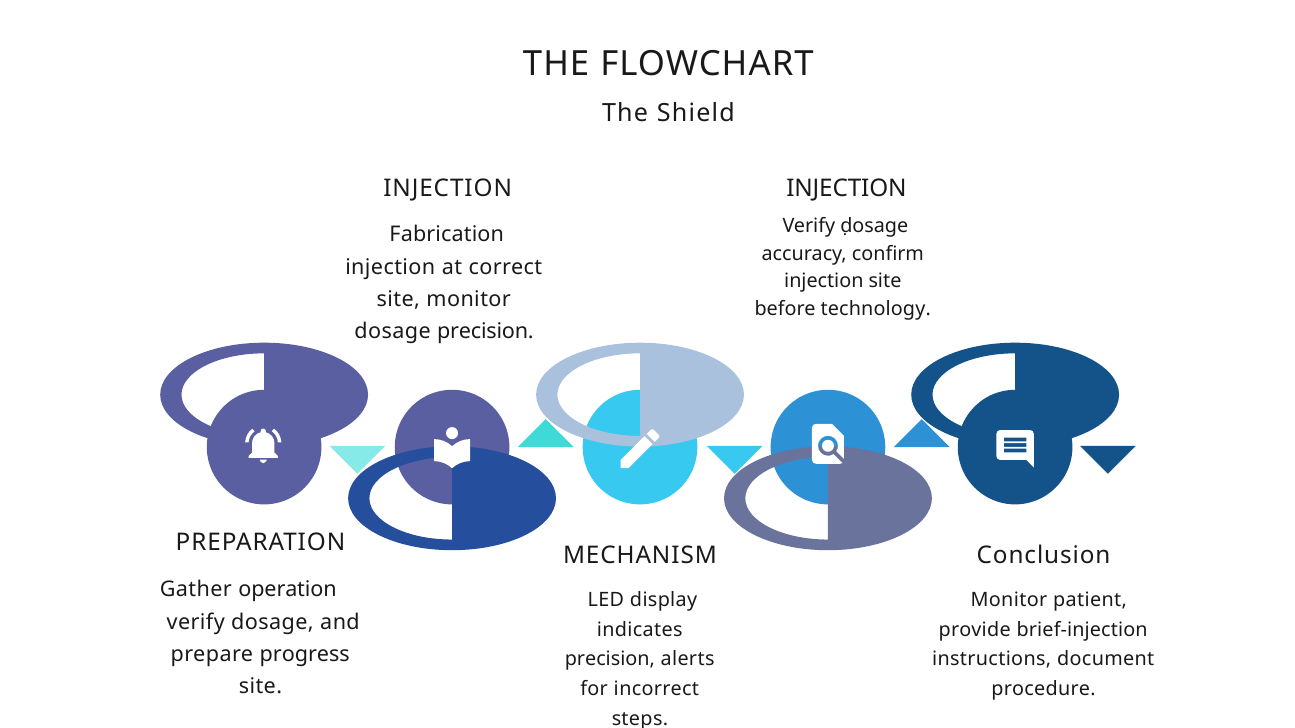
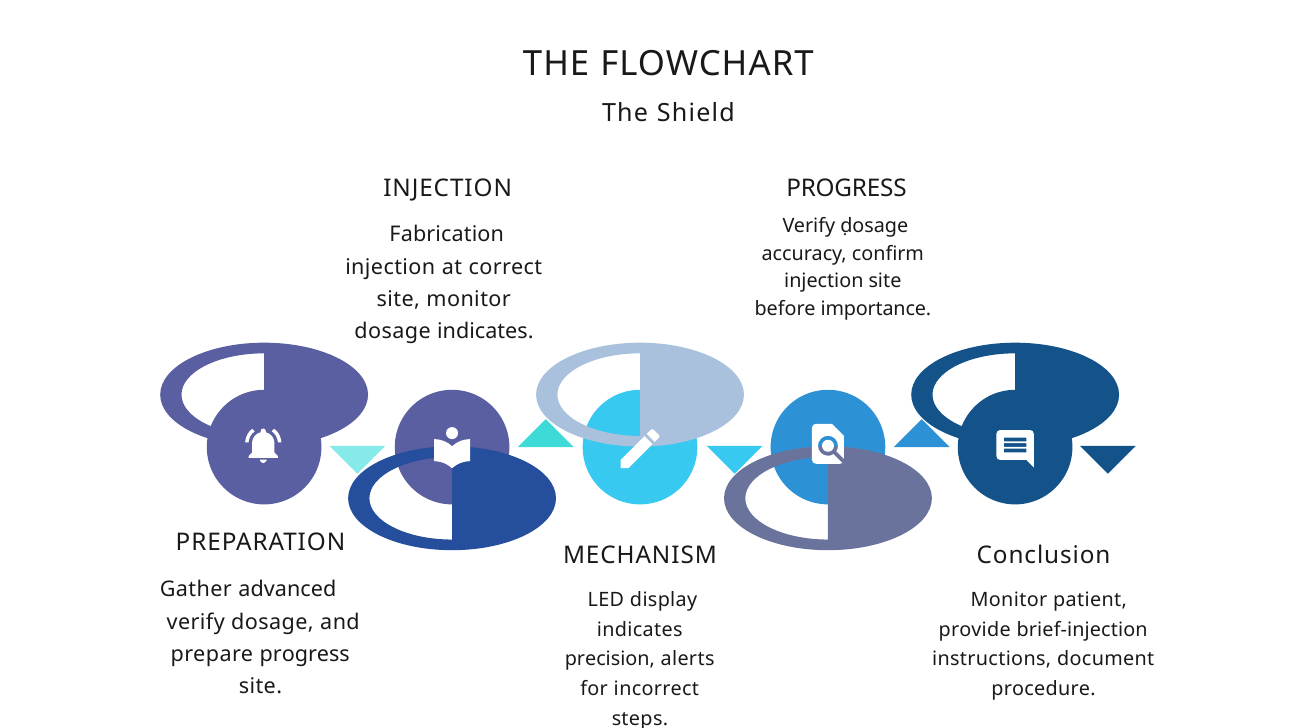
INJECTION: INJECTION -> PROGRESS (846, 189)
technology: technology -> importance (876, 309)
dosage precision: precision -> indicates (485, 332)
operation: operation -> advanced (287, 590)
